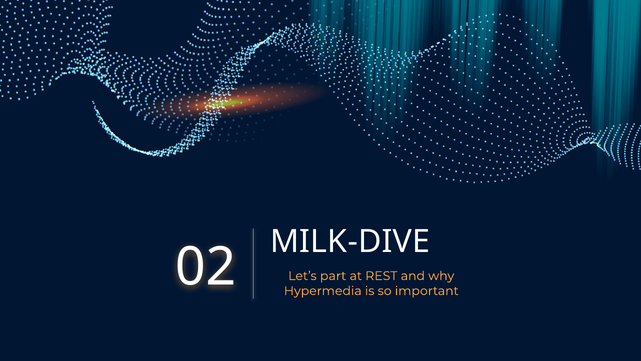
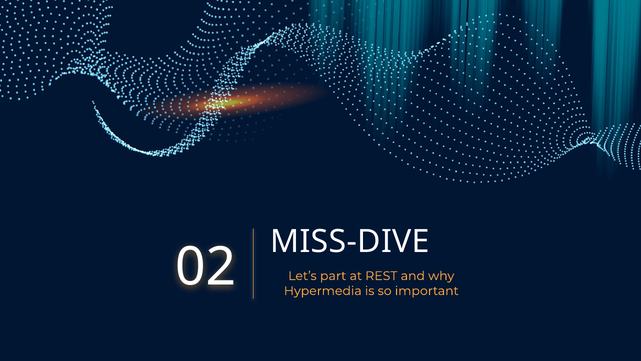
MILK-DIVE: MILK-DIVE -> MISS-DIVE (350, 241)
